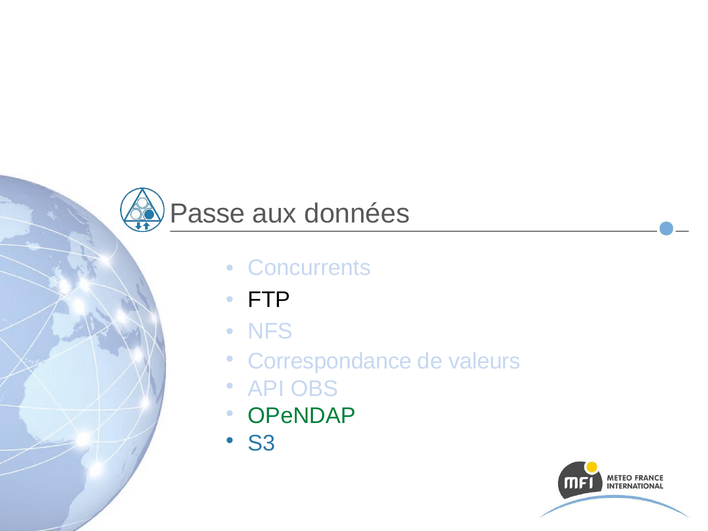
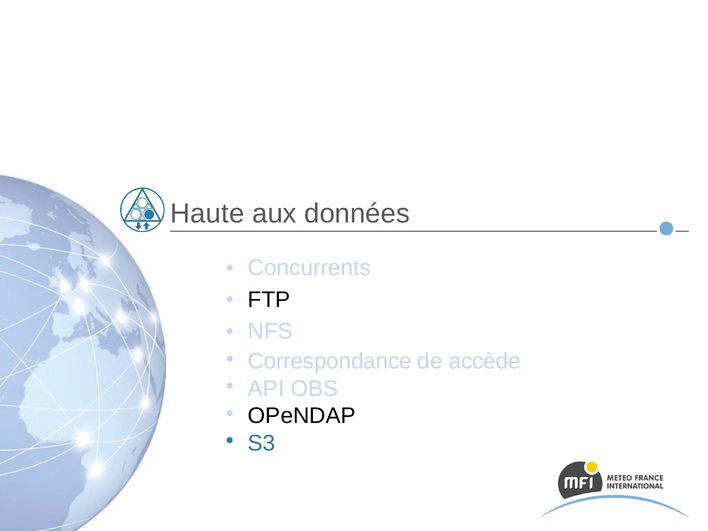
Passe: Passe -> Haute (207, 214)
valeurs: valeurs -> accède (485, 361)
OPeNDAP colour: green -> black (302, 416)
